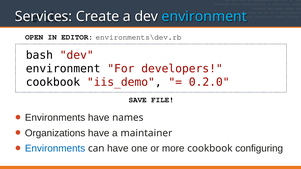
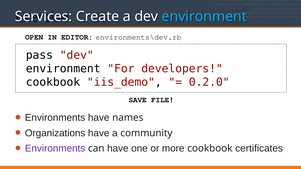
bash: bash -> pass (39, 55)
maintainer: maintainer -> community (146, 133)
Environments colour: blue -> purple (55, 149)
configuring: configuring -> certificates (259, 149)
